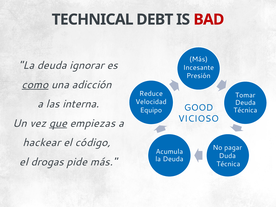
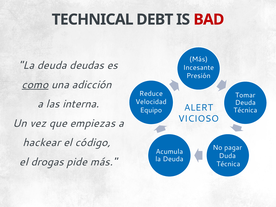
ignorar: ignorar -> deudas (87, 65)
GOOD: GOOD -> ALERT (199, 108)
que underline: present -> none (58, 123)
